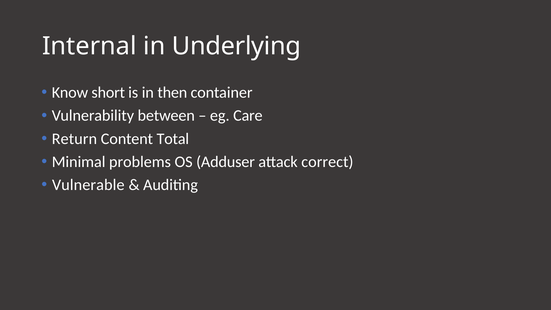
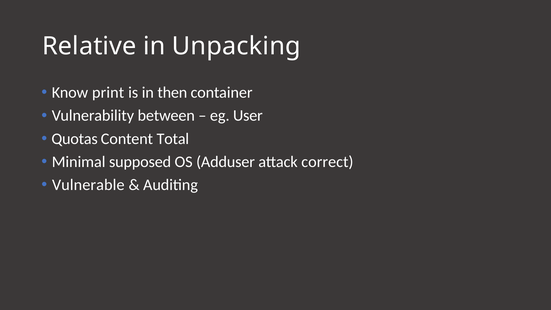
Internal: Internal -> Relative (89, 46)
Underlying: Underlying -> Unpacking (236, 46)
short: short -> print (108, 93)
Care: Care -> User (248, 116)
Return: Return -> Quotas (75, 139)
problems: problems -> supposed (140, 162)
